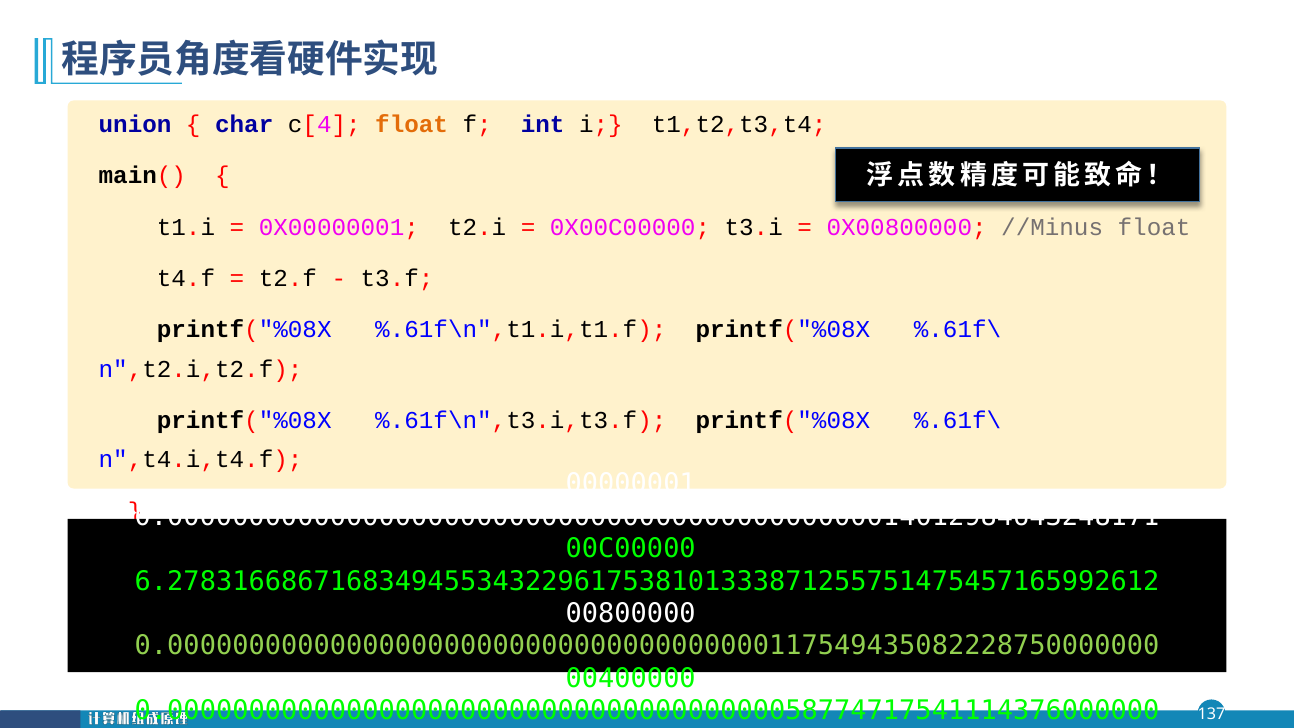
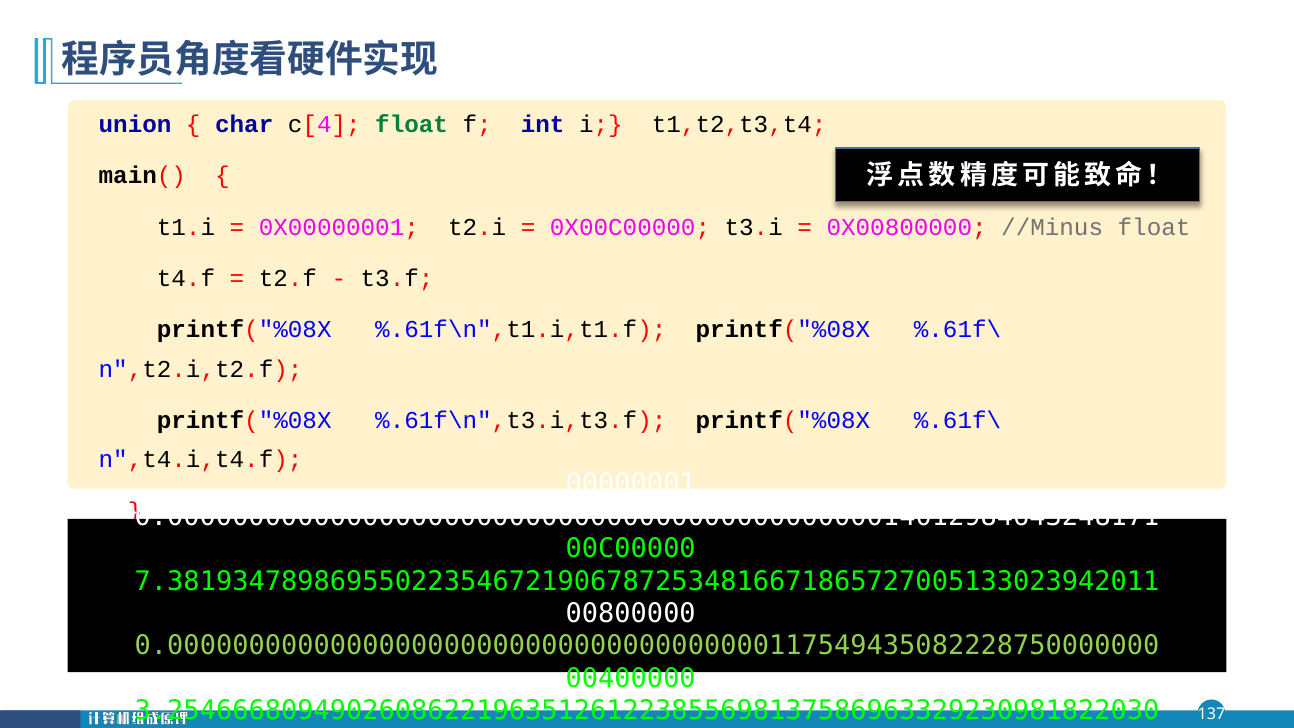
float colour: orange -> green (412, 124)
6.2783166867168349455343229617538101333871255751475457165992612: 6.2783166867168349455343229617538101333871255751475457165992612 -> 7.3819347898695502235467219067872534816671865727005133023942011 (647, 581)
0.0000000000000000000000000000000000000058774717541114376000000: 0.0000000000000000000000000000000000000058774717541114376000000 -> 3.2546668094902608622196351261223855698137586963329230981822030 (647, 711)
